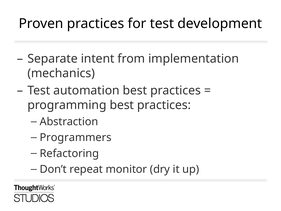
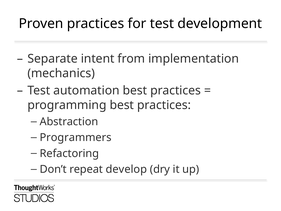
monitor: monitor -> develop (126, 169)
